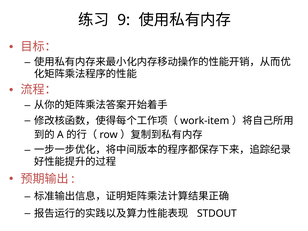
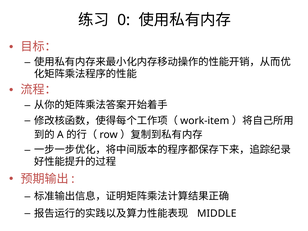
9: 9 -> 0 (124, 20)
STDOUT: STDOUT -> MIDDLE (217, 213)
